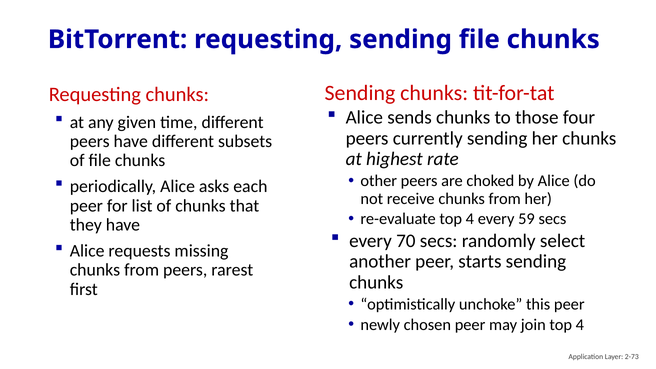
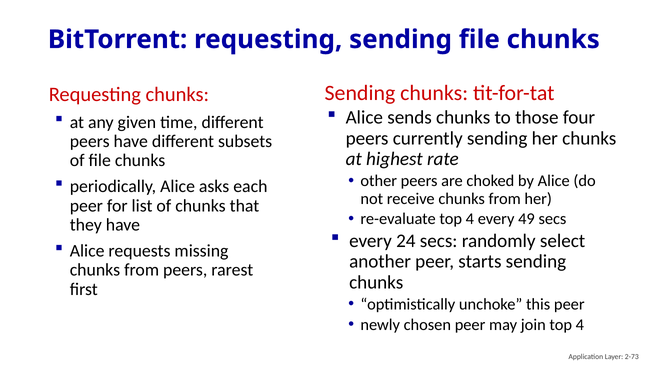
59: 59 -> 49 (526, 219)
70: 70 -> 24 (406, 241)
